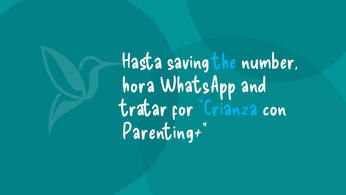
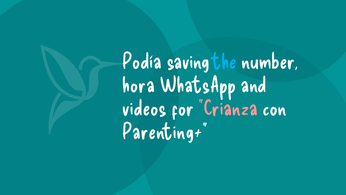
Hasta: Hasta -> Podía (142, 62)
tratar: tratar -> videos (144, 108)
Crianza colour: light blue -> pink (228, 108)
